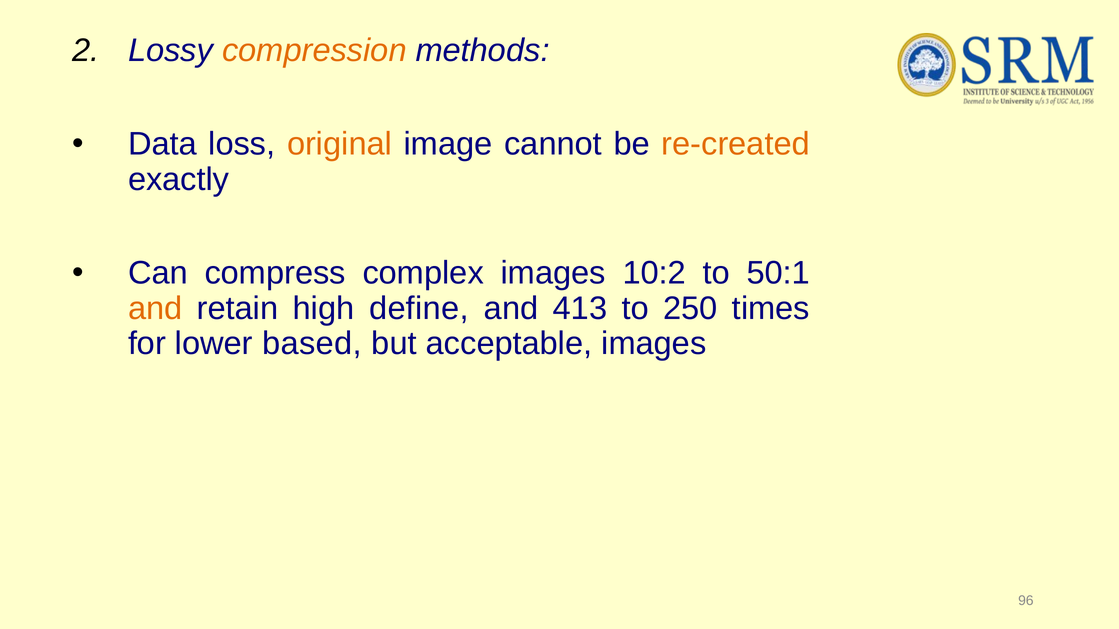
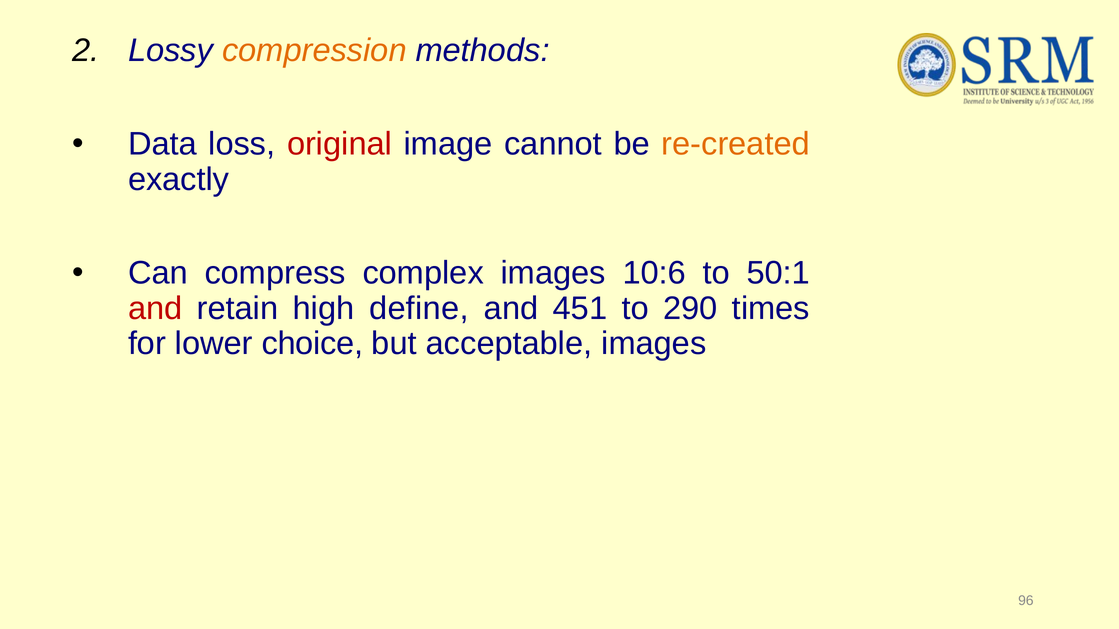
original colour: orange -> red (340, 144)
10:2: 10:2 -> 10:6 (654, 273)
and colour: orange -> red (155, 309)
413: 413 -> 451 (580, 309)
250: 250 -> 290 (690, 309)
based: based -> choice (312, 344)
